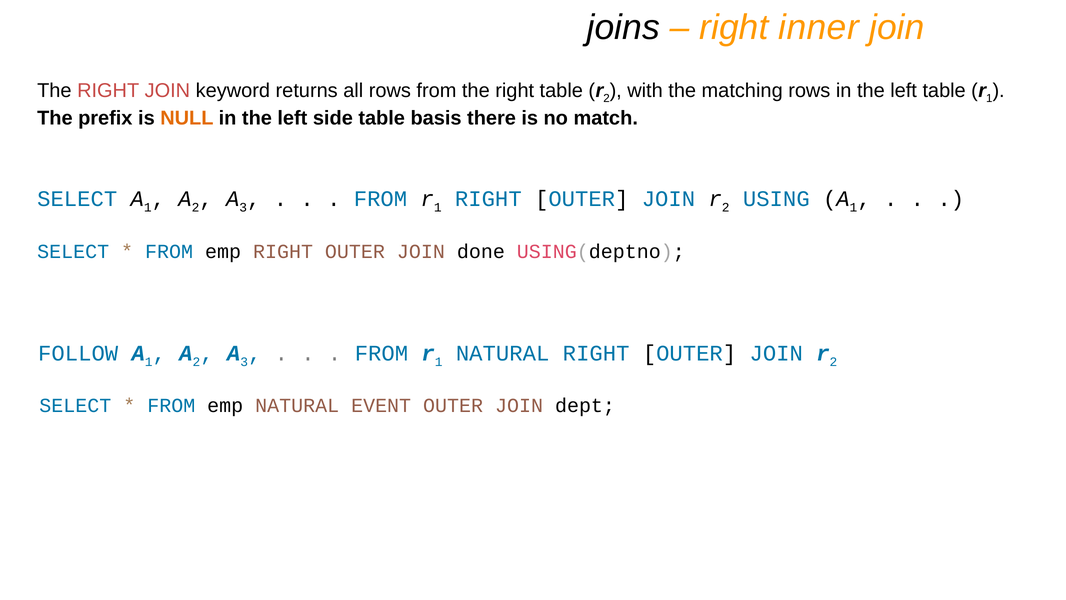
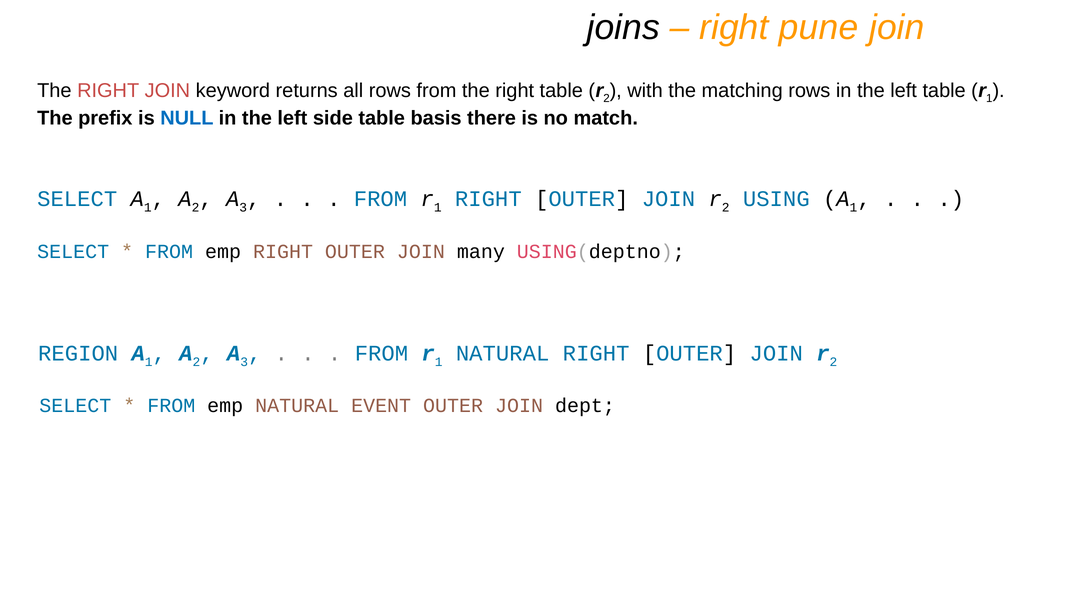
inner: inner -> pune (819, 28)
NULL colour: orange -> blue (187, 118)
done: done -> many (481, 252)
FOLLOW: FOLLOW -> REGION (78, 353)
